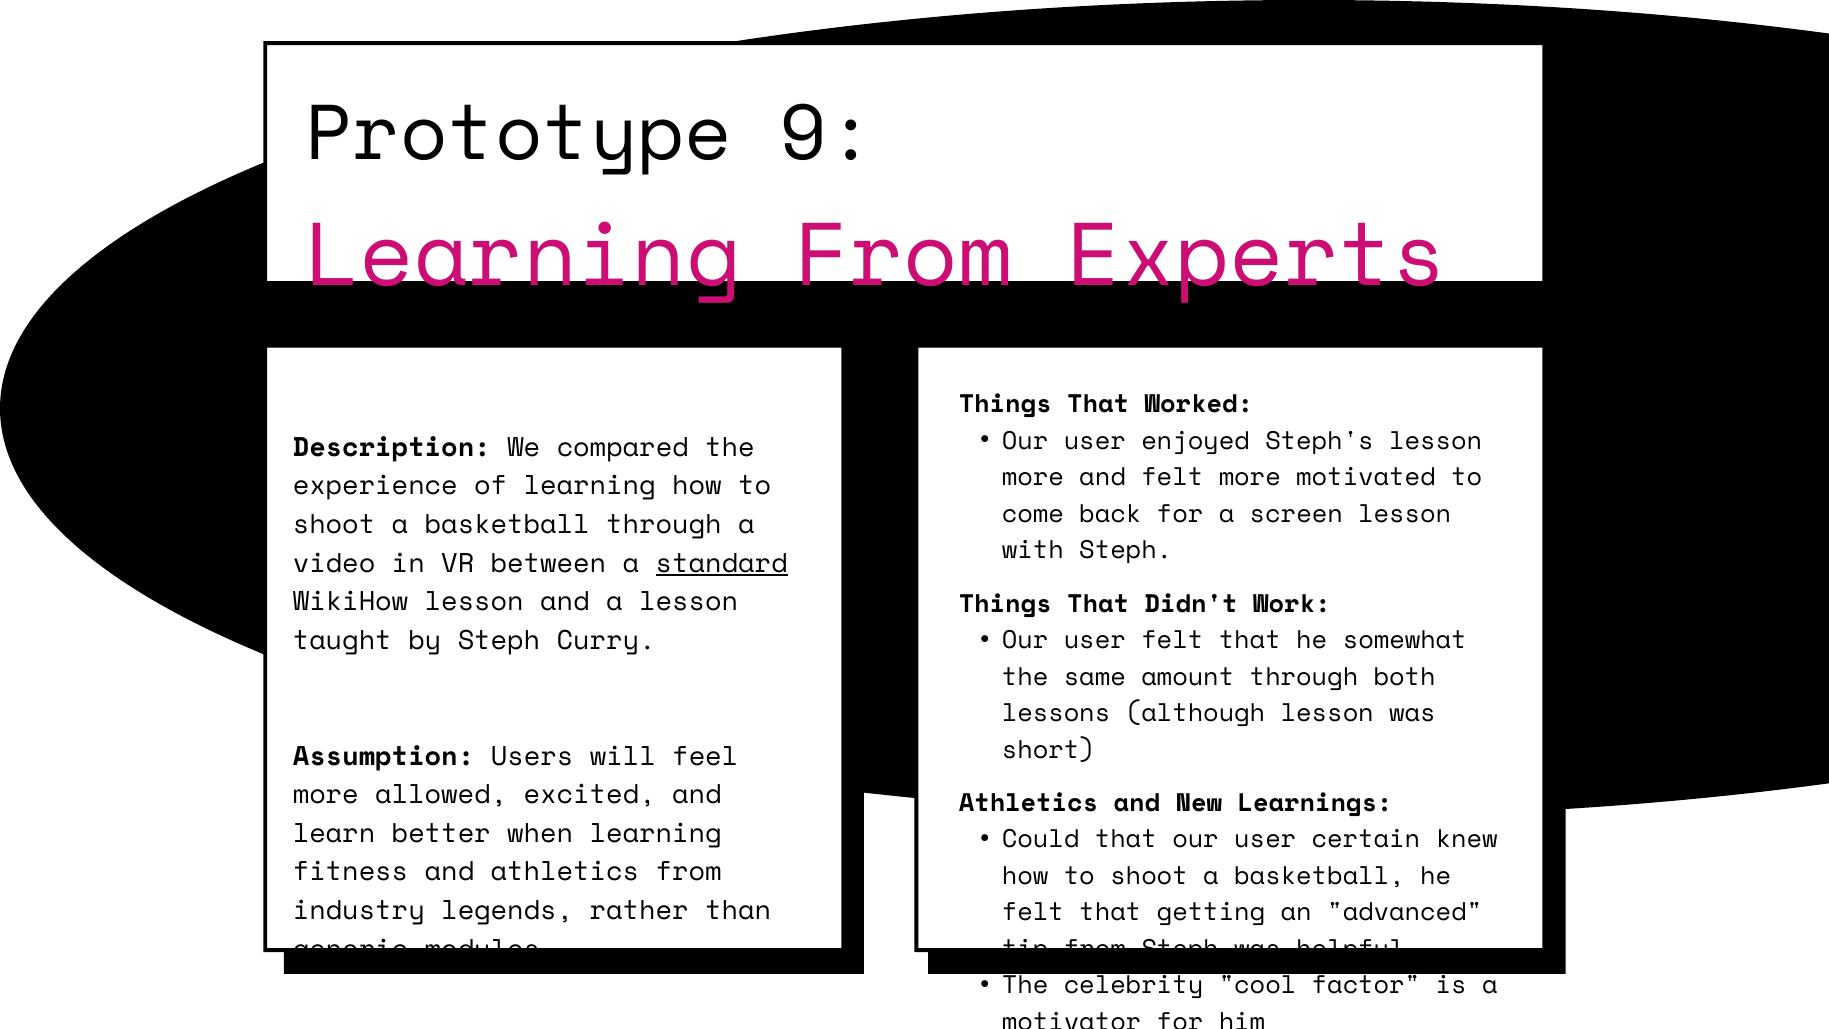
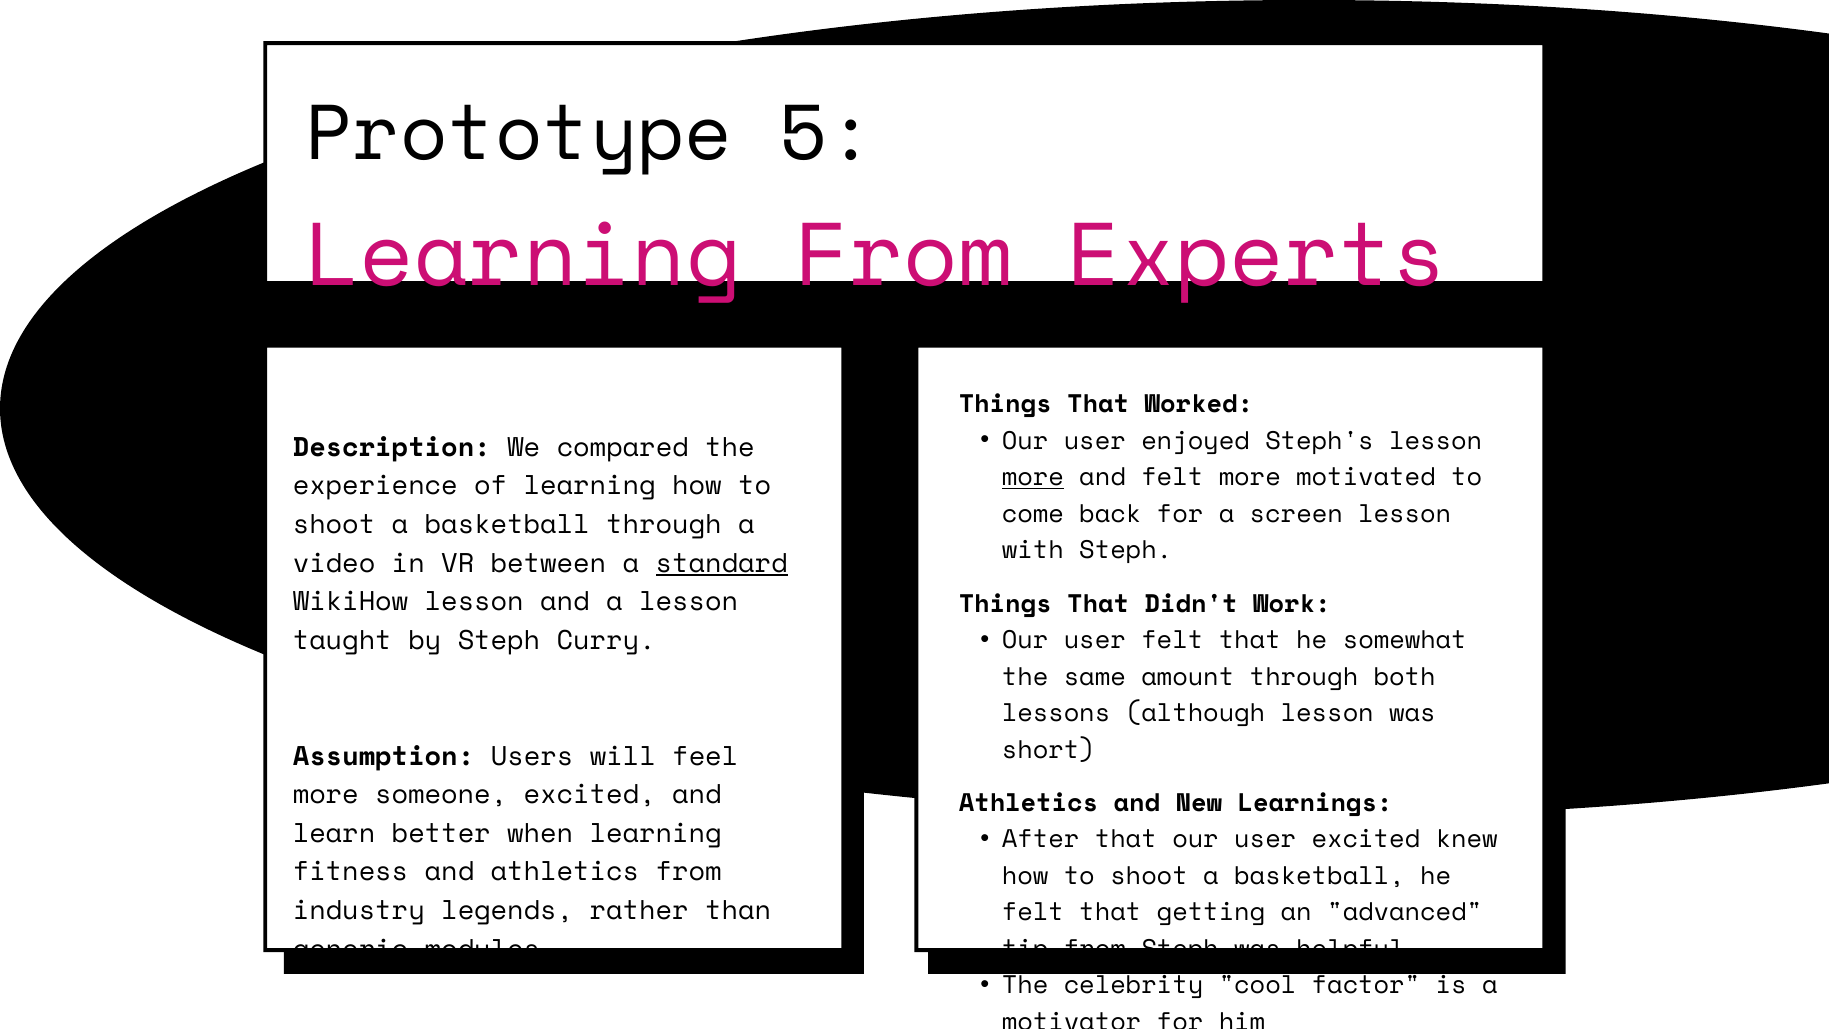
9: 9 -> 5 (827, 134)
more underline: none -> present (1033, 477)
allowed: allowed -> someone (441, 795)
Could: Could -> After (1041, 839)
user certain: certain -> excited (1366, 839)
